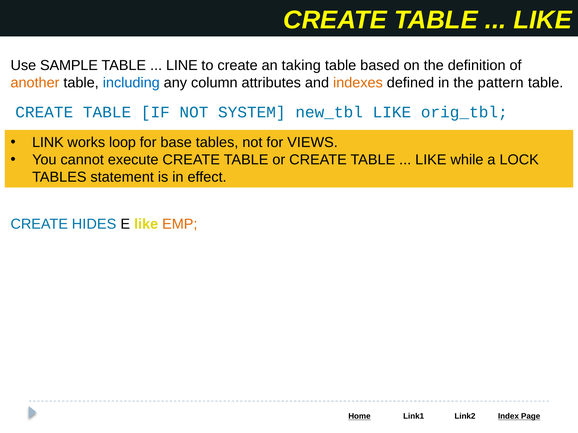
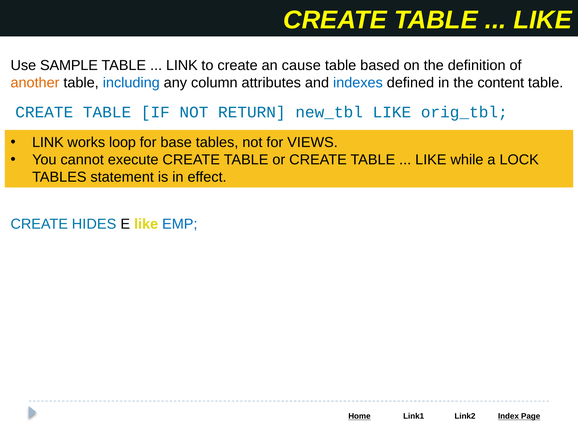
LINE: LINE -> LINK (182, 65)
taking: taking -> cause (301, 65)
indexes colour: orange -> blue (358, 83)
pattern: pattern -> content (501, 83)
SYSTEM: SYSTEM -> RETURN (252, 112)
EMP colour: orange -> blue (180, 224)
